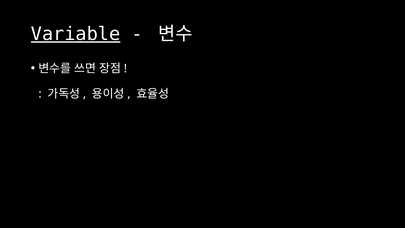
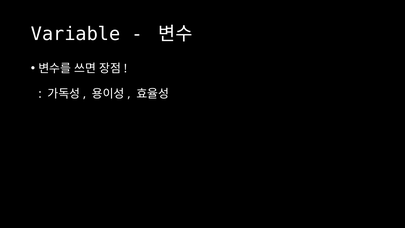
Variable underline: present -> none (76, 34)
